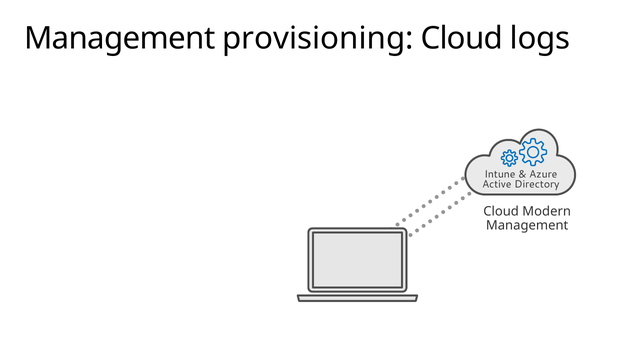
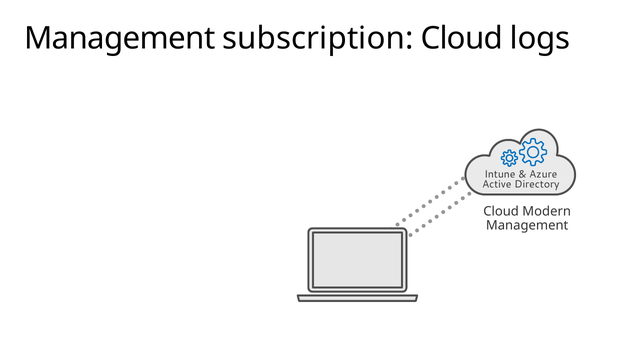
provisioning: provisioning -> subscription (318, 38)
